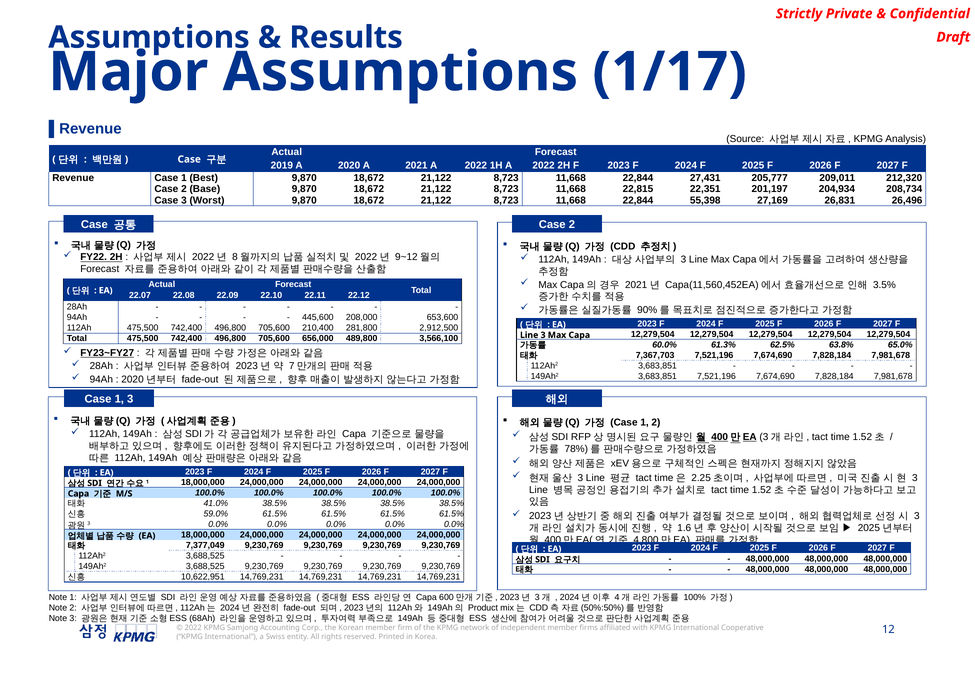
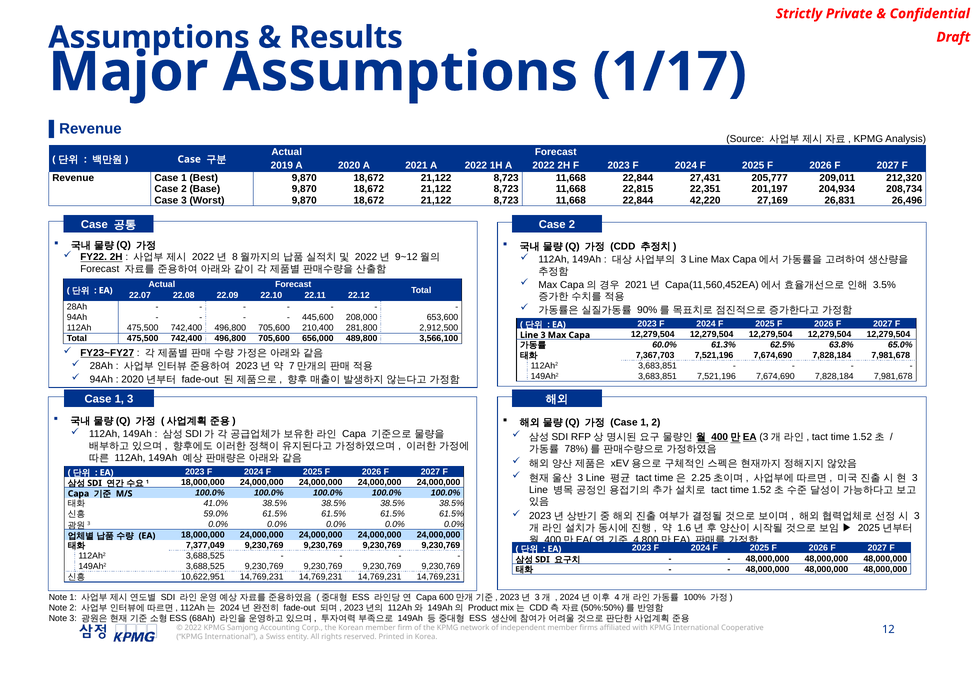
55,398: 55,398 -> 42,220 (705, 200)
